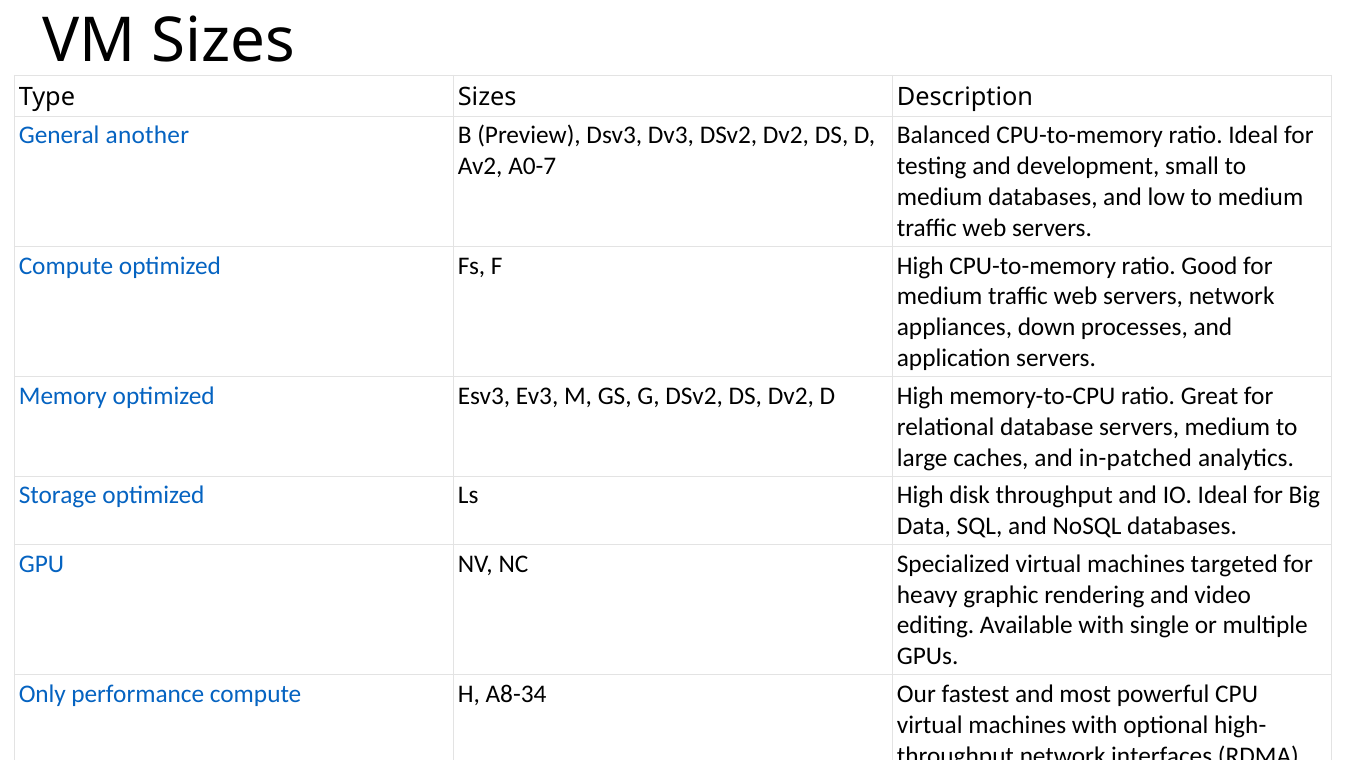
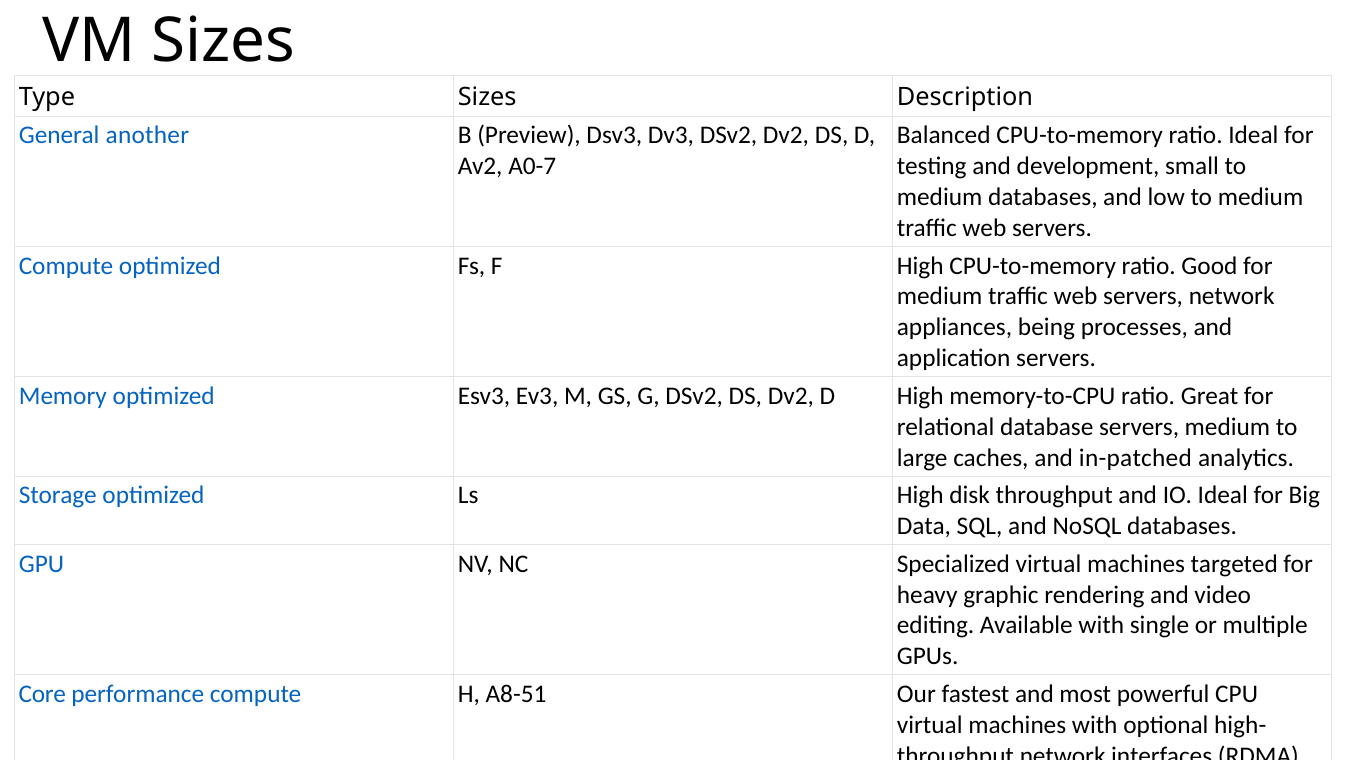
down: down -> being (1046, 328)
Only: Only -> Core (42, 694)
A8-34: A8-34 -> A8-51 (516, 694)
